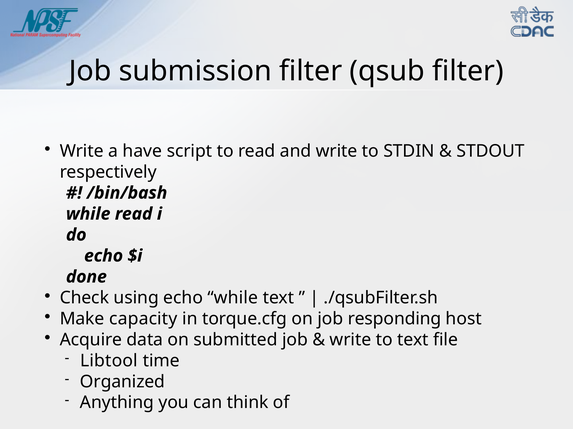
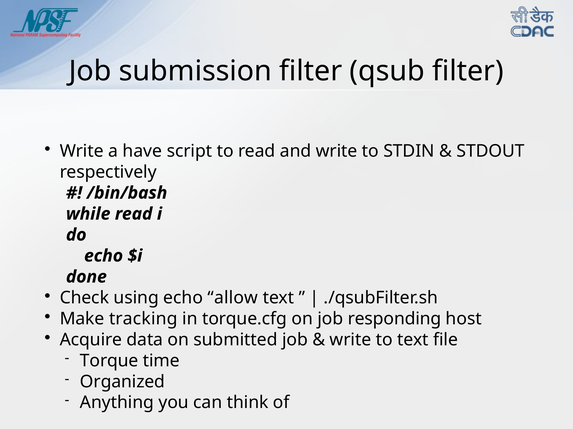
echo while: while -> allow (233, 298)
capacity: capacity -> tracking (143, 319)
Libtool: Libtool -> Torque (109, 361)
